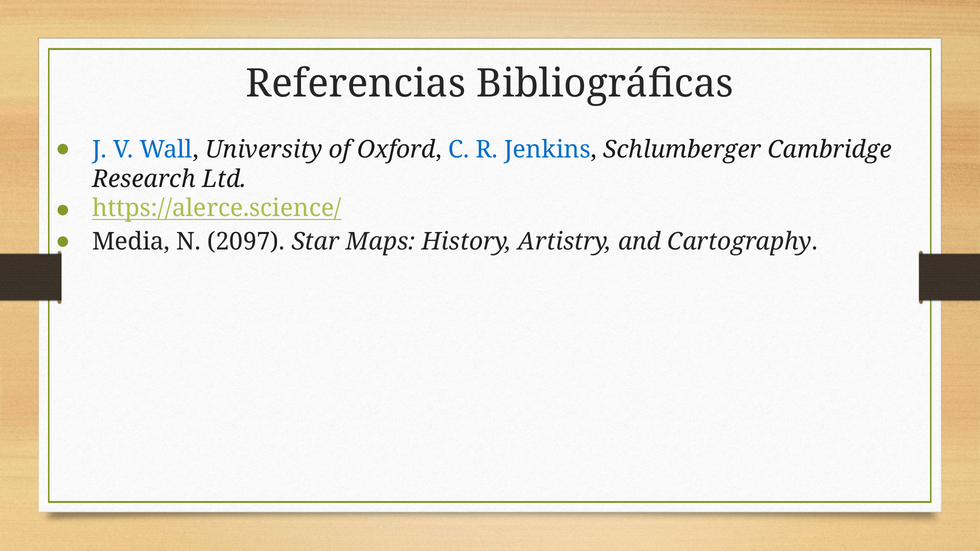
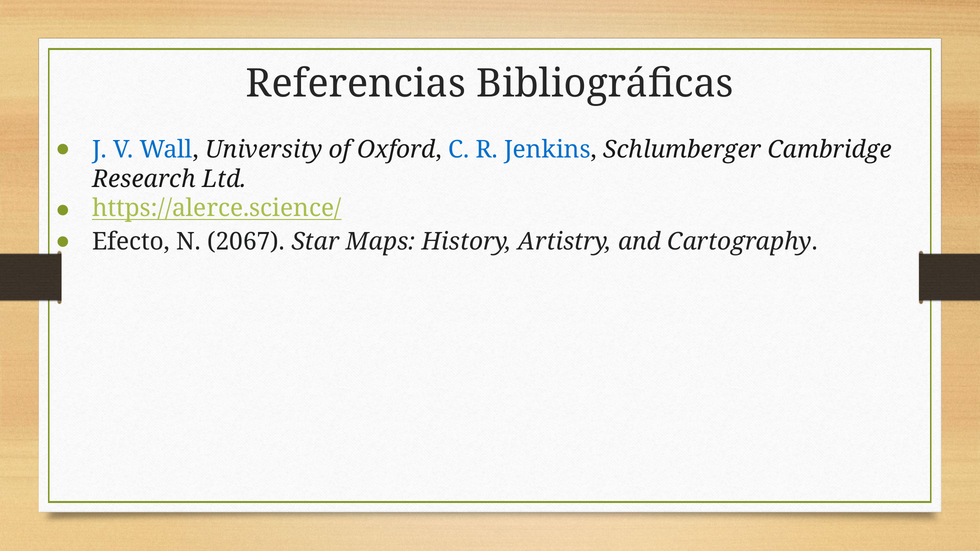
Media: Media -> Efecto (131, 242)
2097: 2097 -> 2067 (246, 242)
